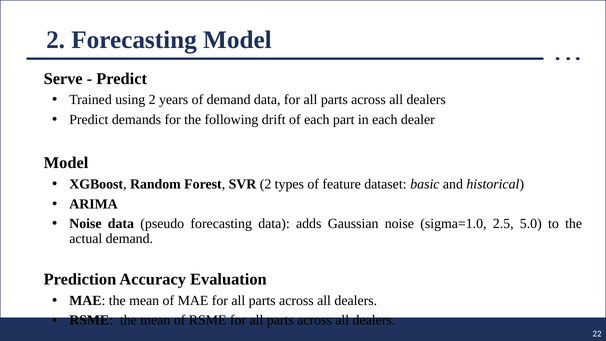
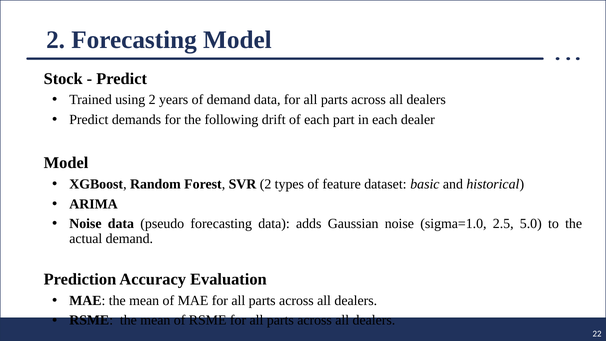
Serve: Serve -> Stock (63, 79)
